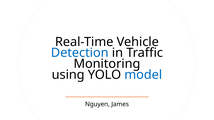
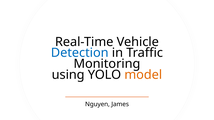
model colour: blue -> orange (143, 75)
